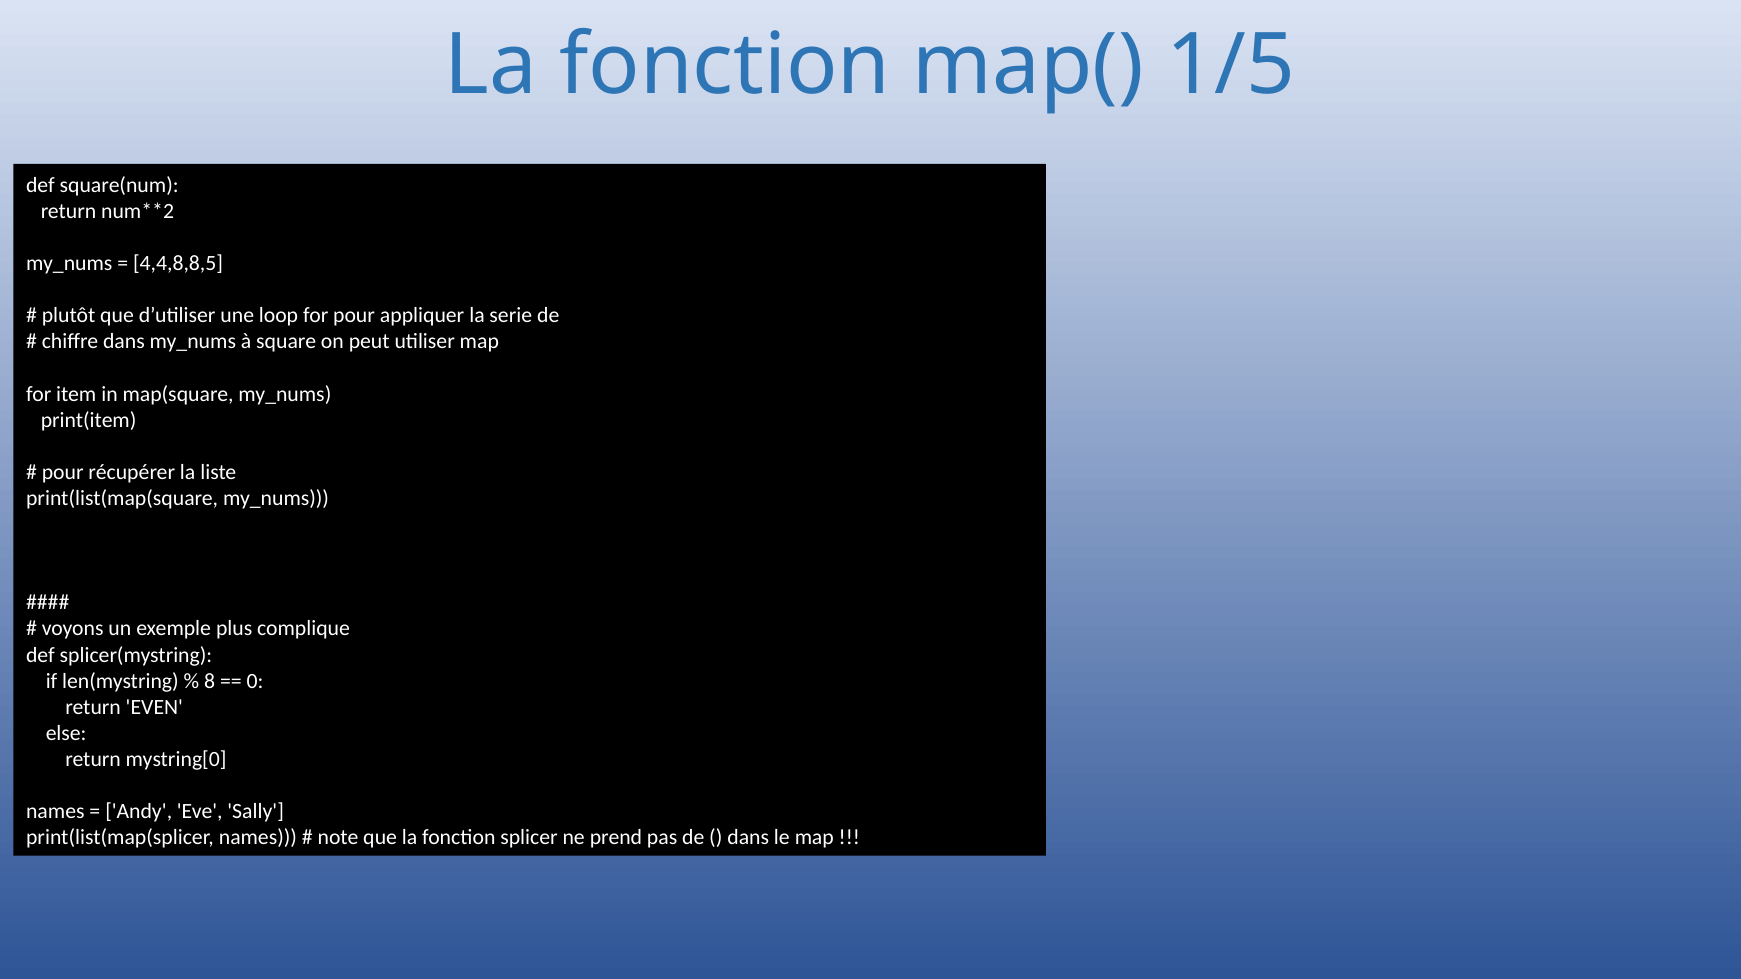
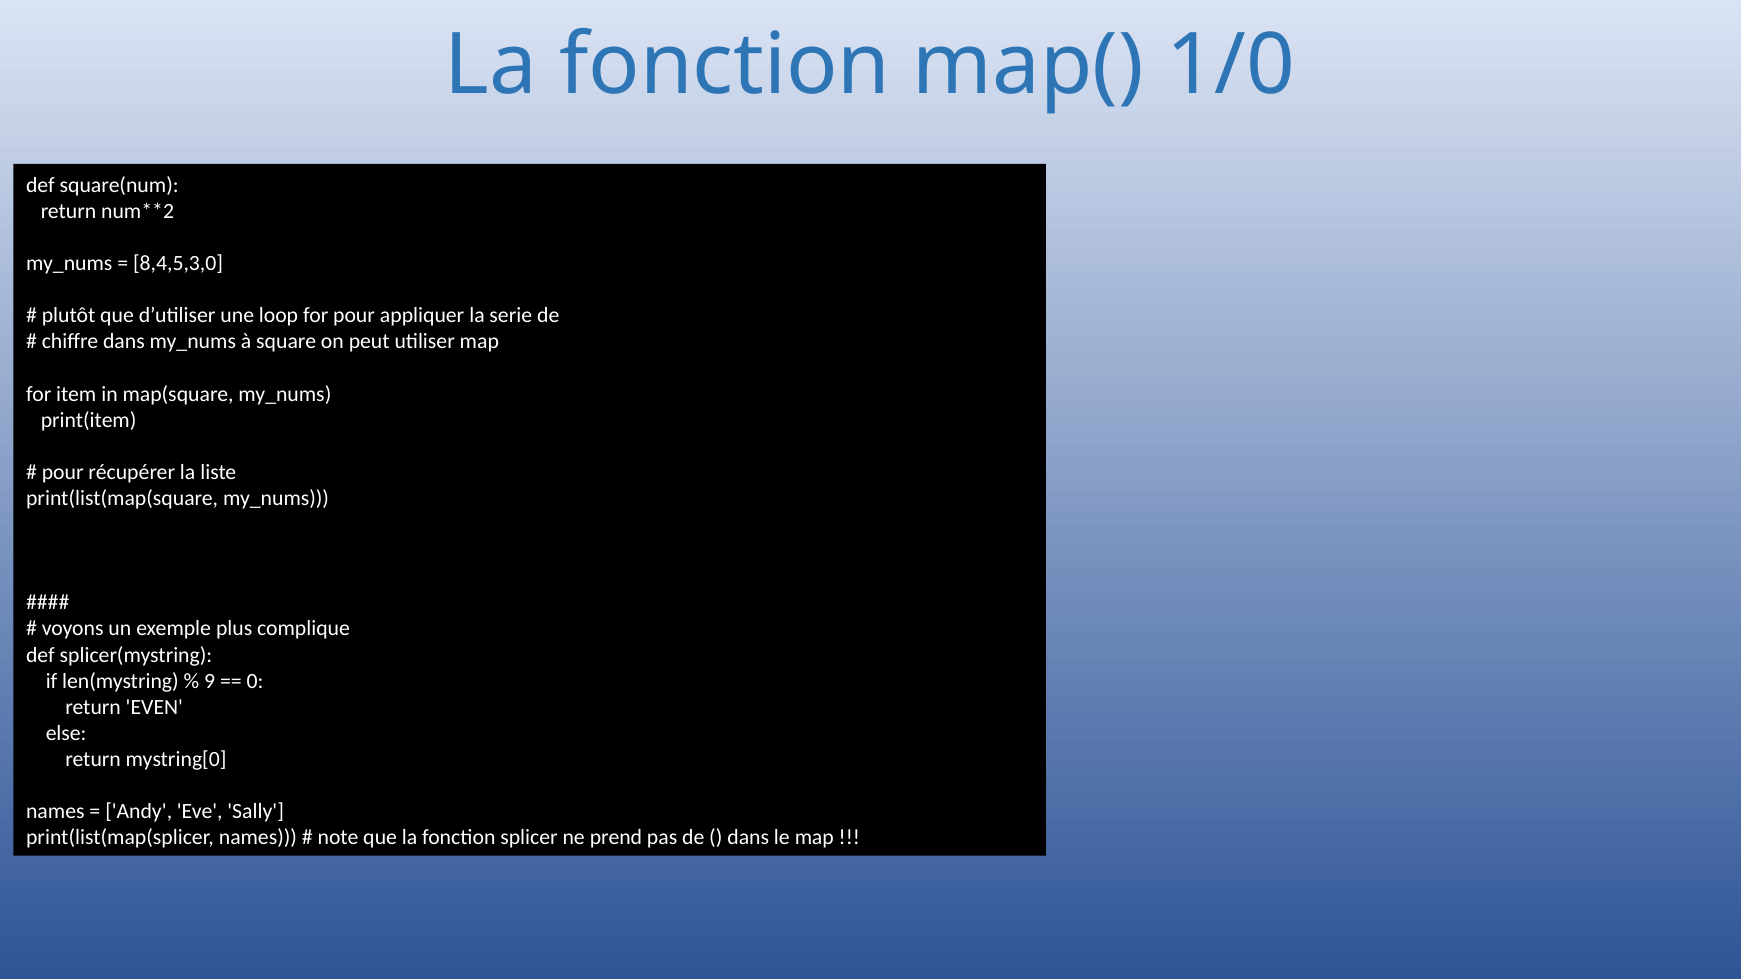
1/5: 1/5 -> 1/0 (1231, 65)
4,4,8,8,5: 4,4,8,8,5 -> 8,4,5,3,0 (178, 263)
8: 8 -> 9 (210, 681)
